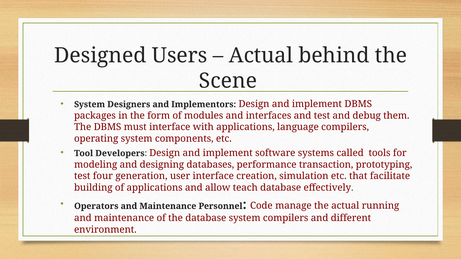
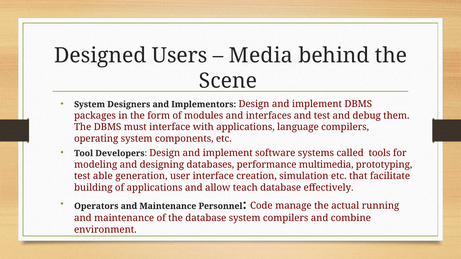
Actual: Actual -> Media (261, 56)
transaction: transaction -> multimedia (326, 165)
four: four -> able (103, 176)
different: different -> combine (351, 218)
